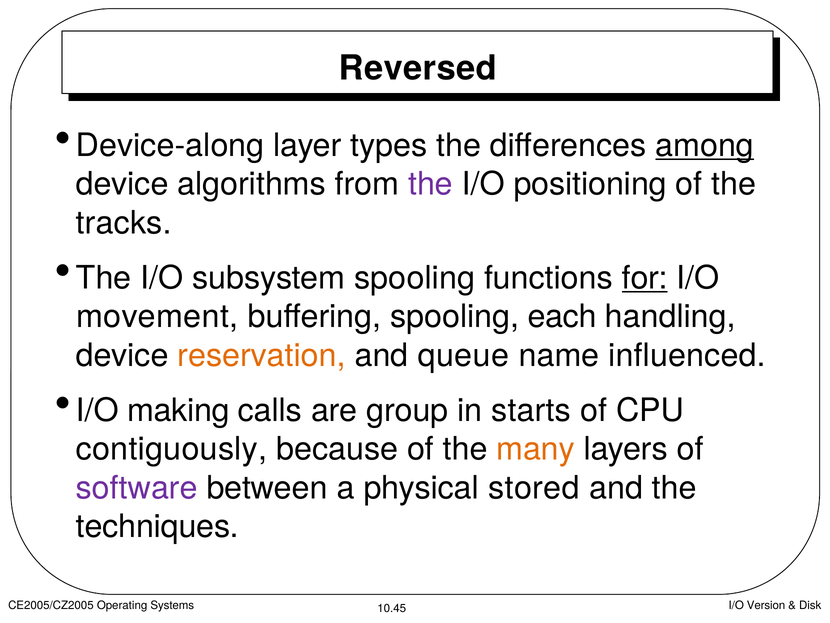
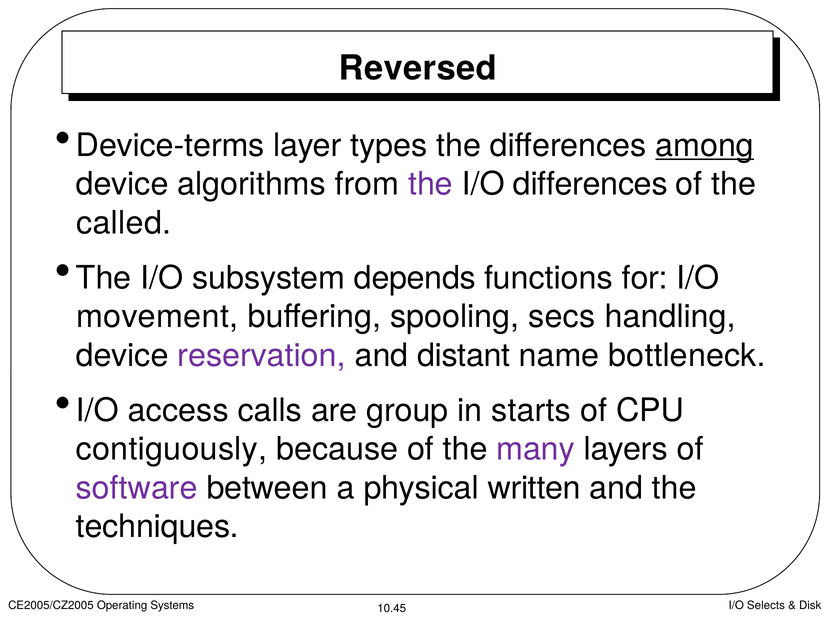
Device-along: Device-along -> Device-terms (170, 145)
I/O positioning: positioning -> differences (590, 184)
tracks: tracks -> called (124, 223)
subsystem spooling: spooling -> depends (415, 278)
for underline: present -> none (645, 278)
each: each -> secs (562, 316)
reservation colour: orange -> purple (262, 355)
queue: queue -> distant (464, 355)
influenced: influenced -> bottleneck (687, 355)
making: making -> access (178, 410)
many colour: orange -> purple (536, 449)
stored: stored -> written (534, 488)
Version: Version -> Selects (766, 605)
